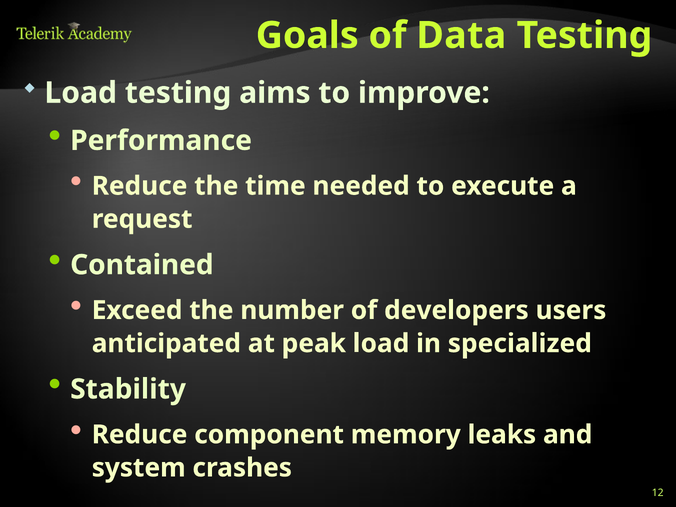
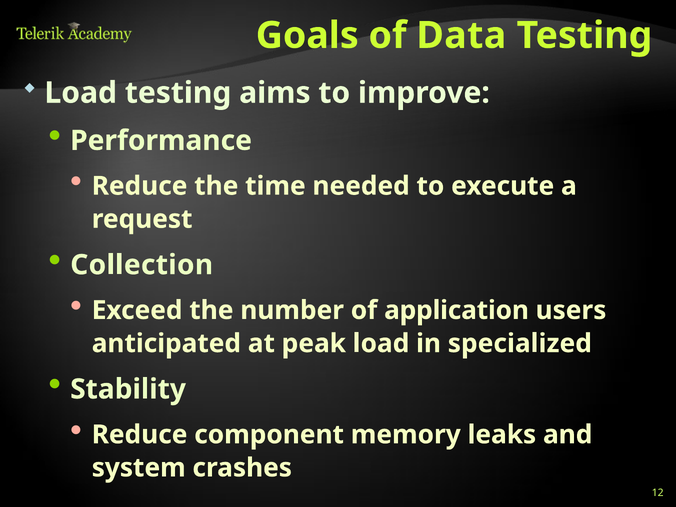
Contained: Contained -> Collection (142, 265)
developers: developers -> application (457, 310)
